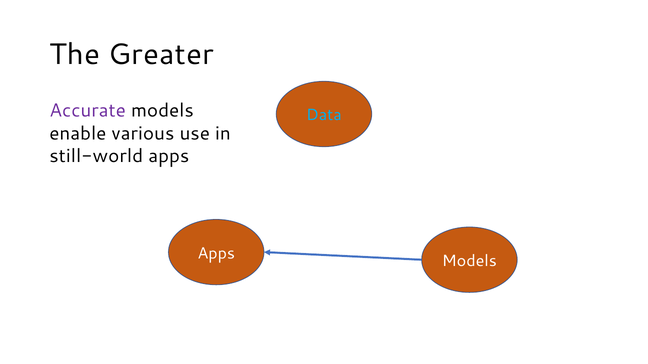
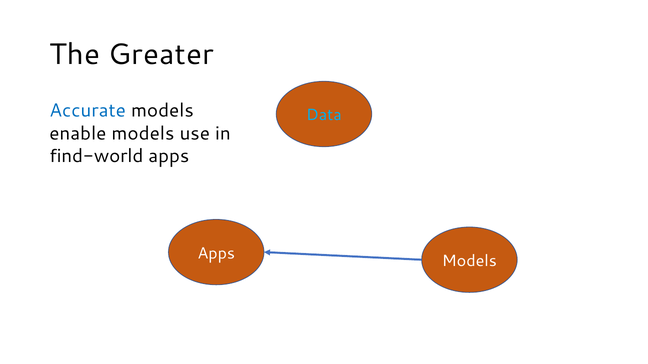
Accurate colour: purple -> blue (88, 111)
enable various: various -> models (143, 133)
still-world: still-world -> find-world (96, 156)
